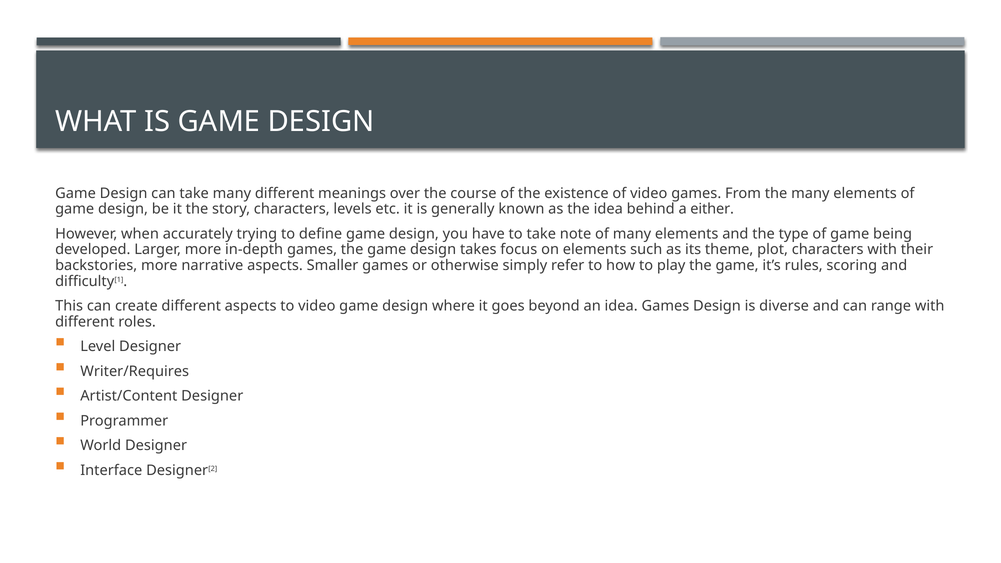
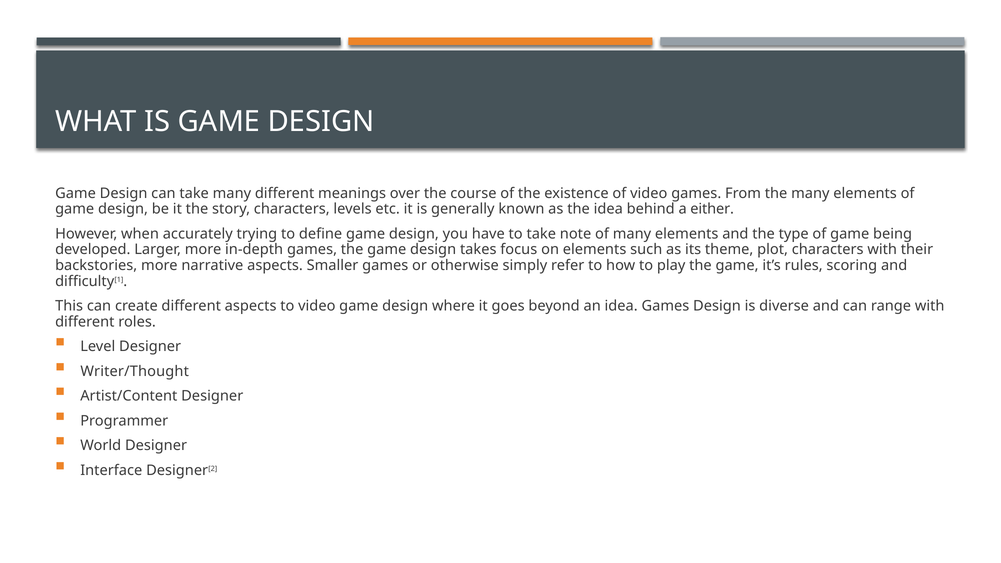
Writer/Requires: Writer/Requires -> Writer/Thought (135, 371)
